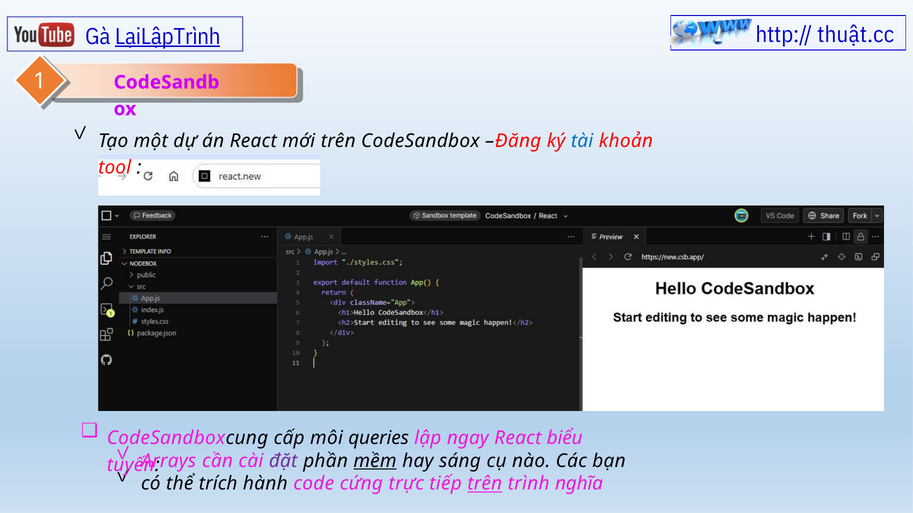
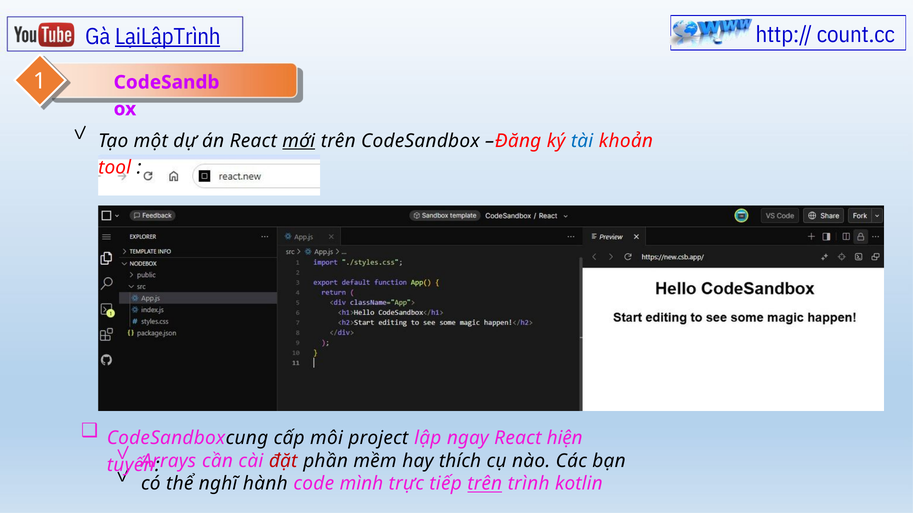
thuật.cc: thuật.cc -> count.cc (856, 35)
mới underline: none -> present (299, 141)
queries: queries -> project (378, 439)
biểu: biểu -> hiện (565, 439)
đặt colour: purple -> red (283, 461)
mềm underline: present -> none (375, 461)
sáng: sáng -> thích (460, 461)
trích: trích -> nghĩ (218, 484)
cứng: cứng -> mình (361, 484)
nghĩa: nghĩa -> kotlin (579, 484)
